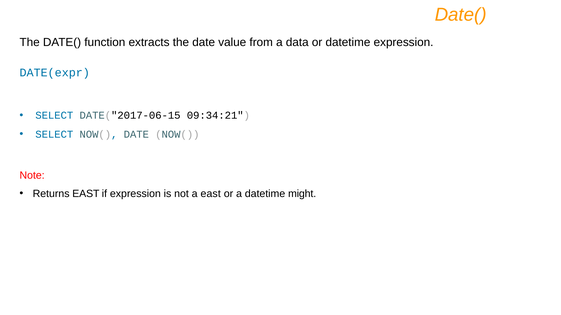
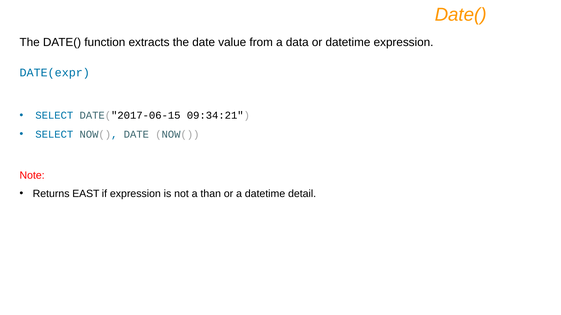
a east: east -> than (211, 194)
might: might -> detail (302, 194)
